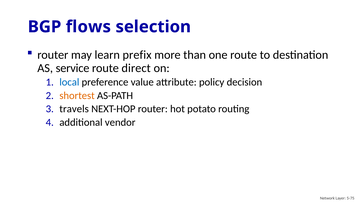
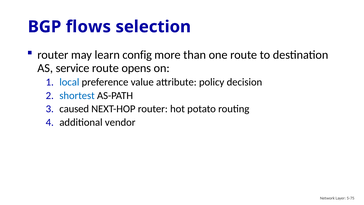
prefix: prefix -> config (137, 55)
direct: direct -> opens (136, 68)
shortest colour: orange -> blue (77, 95)
travels: travels -> caused (74, 109)
